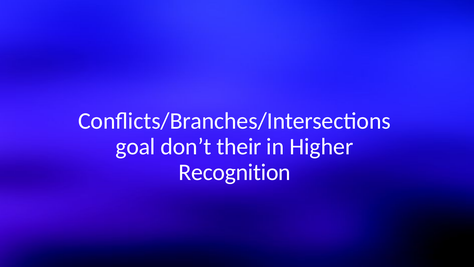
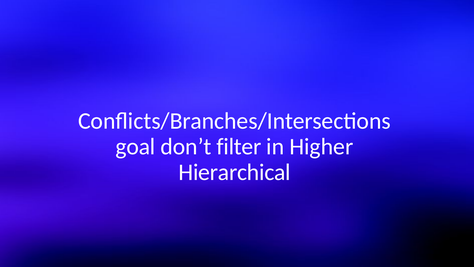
their: their -> filter (239, 146)
Recognition: Recognition -> Hierarchical (235, 172)
